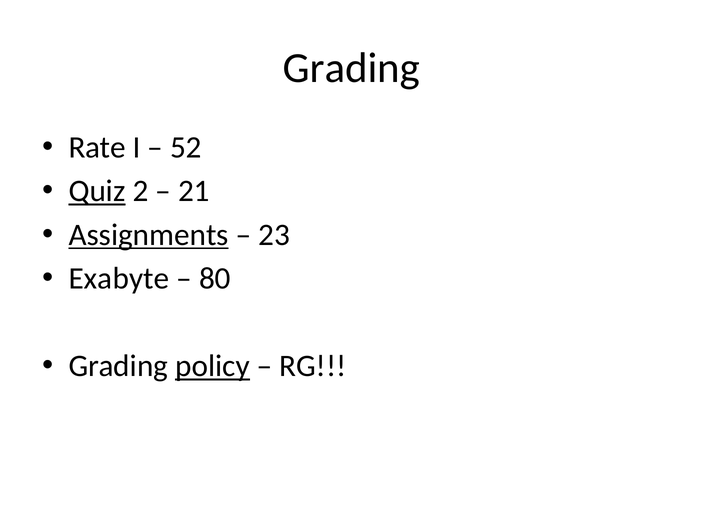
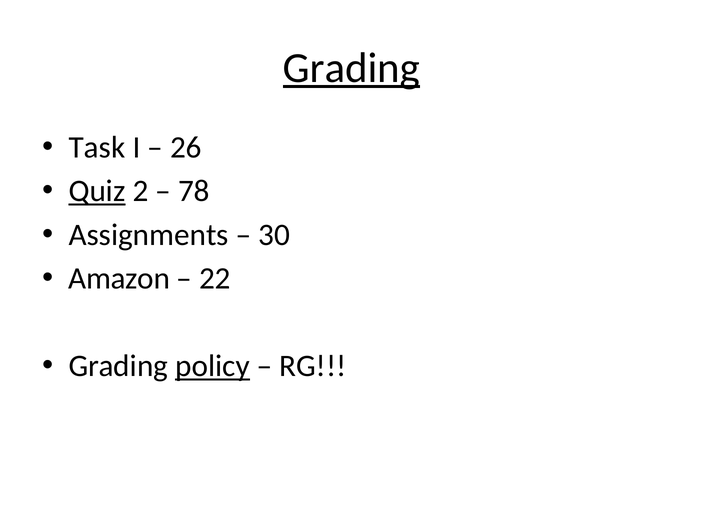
Grading underline: none -> present (351, 68)
Rate: Rate -> Task (97, 147)
52: 52 -> 26 (186, 147)
21: 21 -> 78 (194, 191)
Assignments underline: present -> none (149, 235)
23: 23 -> 30 (274, 235)
Exabyte: Exabyte -> Amazon (119, 279)
80: 80 -> 22 (215, 279)
